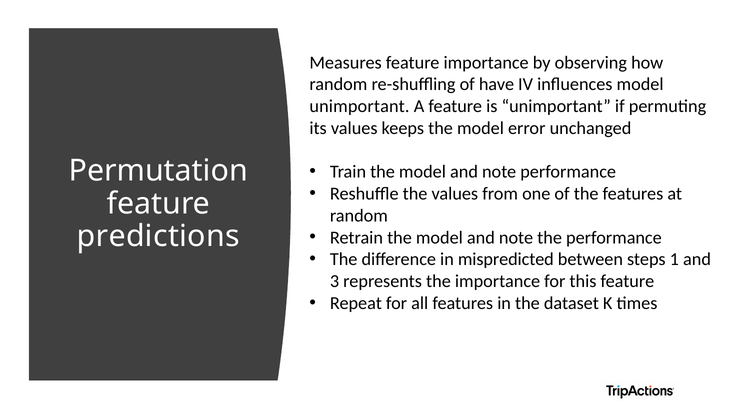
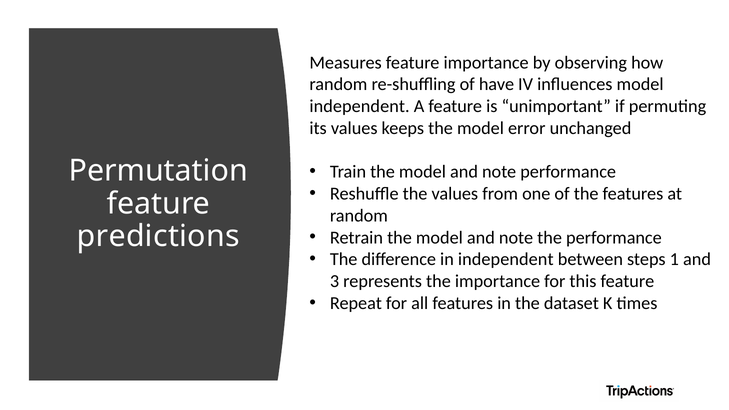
unimportant: unimportant -> independent (360, 106)
in mispredicted: mispredicted -> independent (506, 259)
